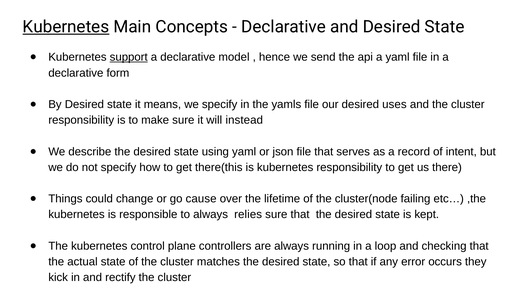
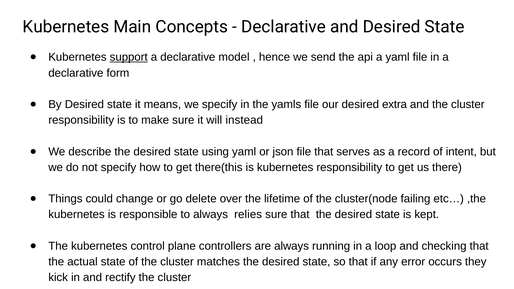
Kubernetes underline: present -> none (66, 27)
uses: uses -> extra (395, 104)
cause: cause -> delete (201, 199)
